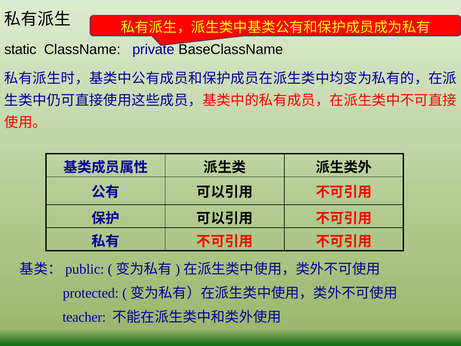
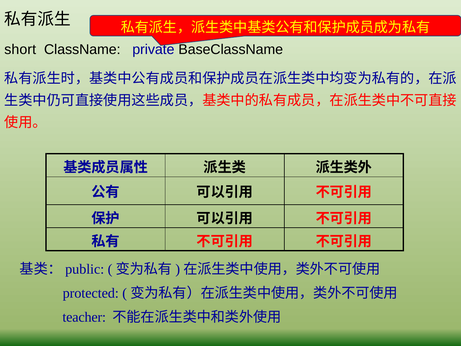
static: static -> short (20, 50)
